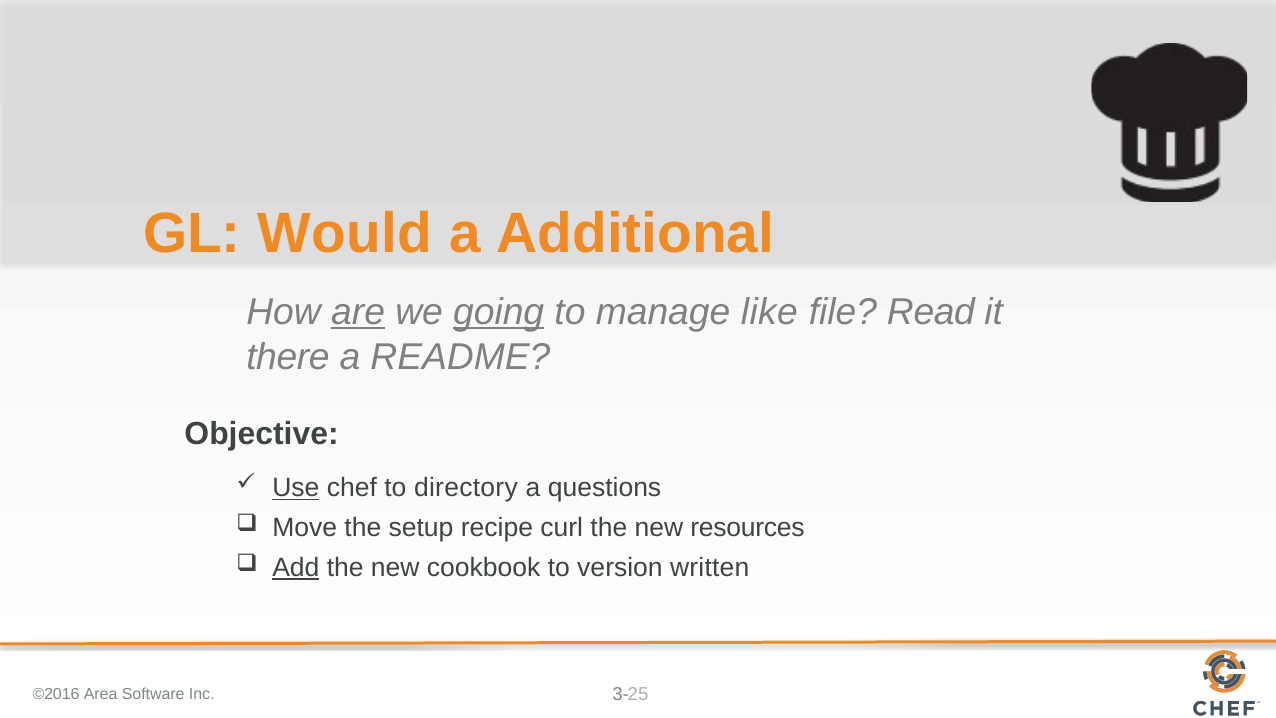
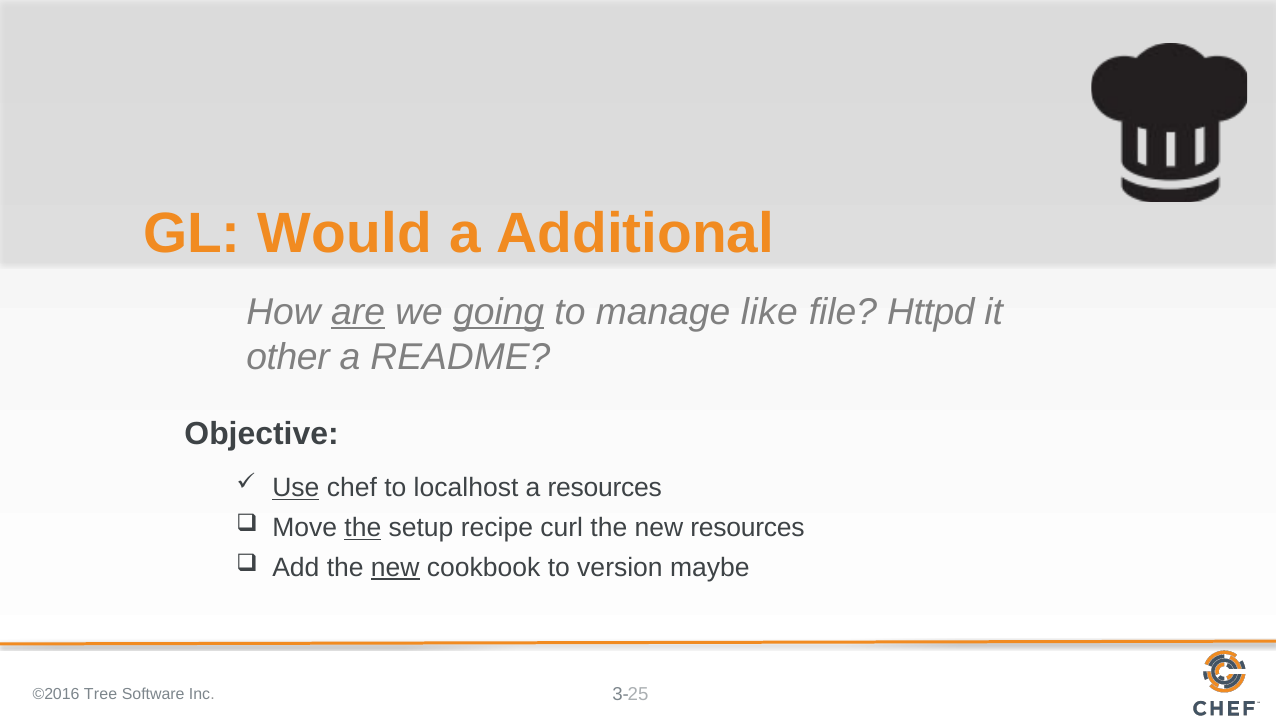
Read: Read -> Httpd (931, 312)
there: there -> other (288, 357)
directory: directory -> localhost (466, 488)
a questions: questions -> resources (605, 488)
the underline: none -> present (363, 528)
Add underline: present -> none (296, 568)
new underline: none -> present (395, 568)
written: written -> maybe (710, 568)
Area: Area -> Tree (101, 694)
